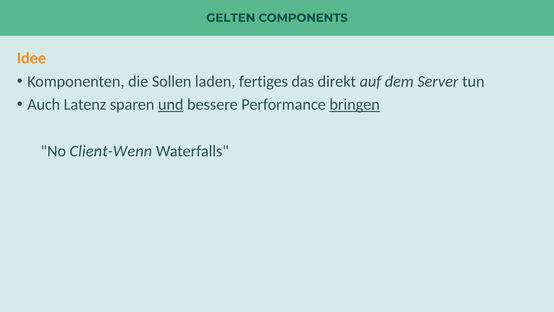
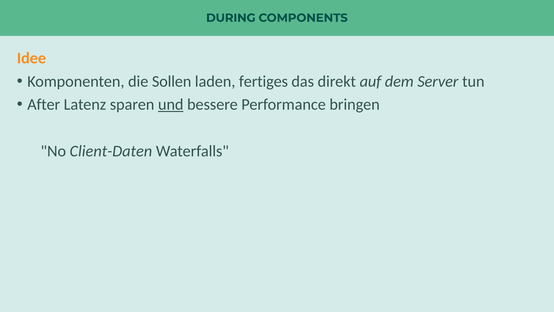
GELTEN: GELTEN -> DURING (231, 18)
Auch: Auch -> After (44, 104)
bringen underline: present -> none (355, 104)
Client-Wenn: Client-Wenn -> Client-Daten (111, 151)
